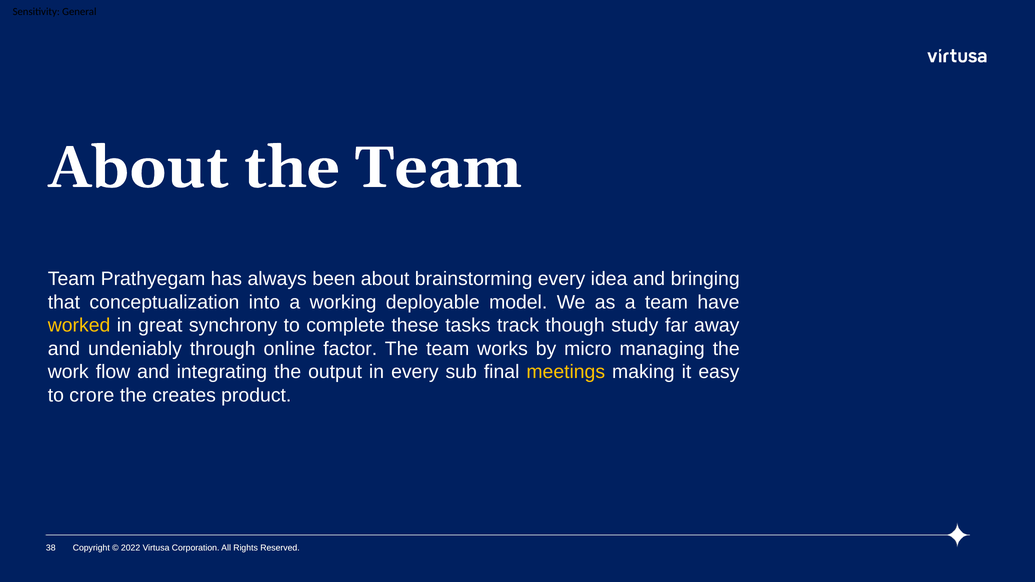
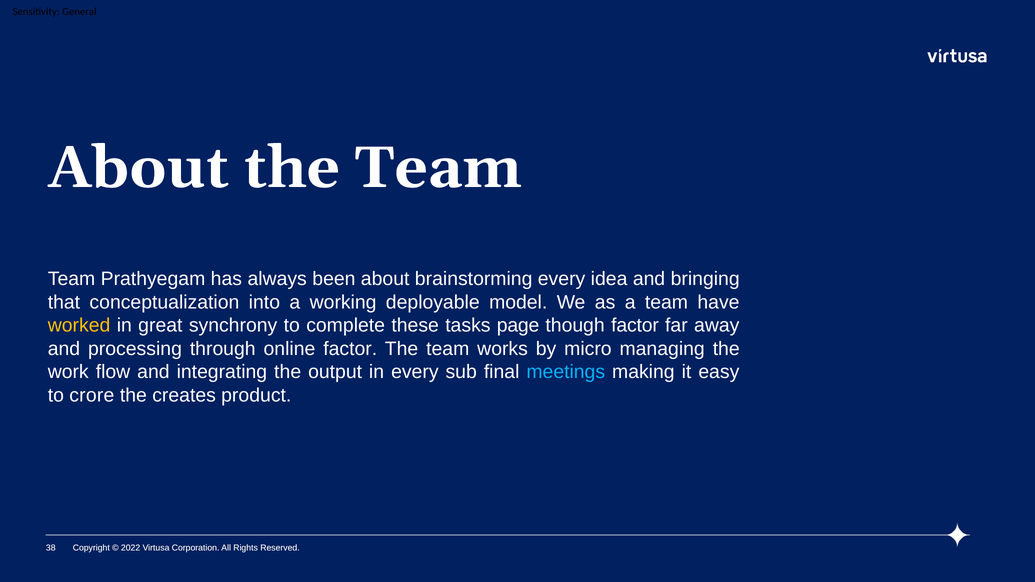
track: track -> page (518, 326)
though study: study -> factor (635, 326)
undeniably: undeniably -> processing (135, 349)
meetings colour: yellow -> light blue (566, 372)
